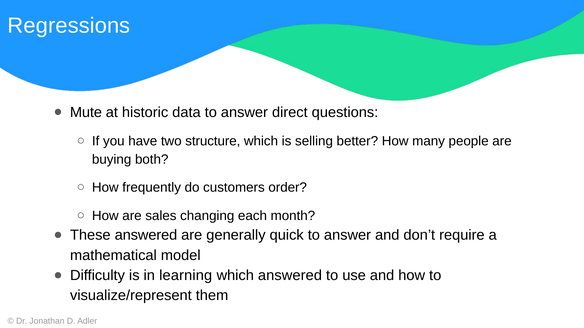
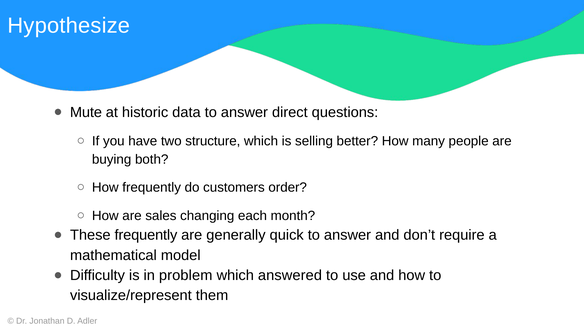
Regressions: Regressions -> Hypothesize (69, 26)
These answered: answered -> frequently (146, 236)
learning: learning -> problem (186, 276)
